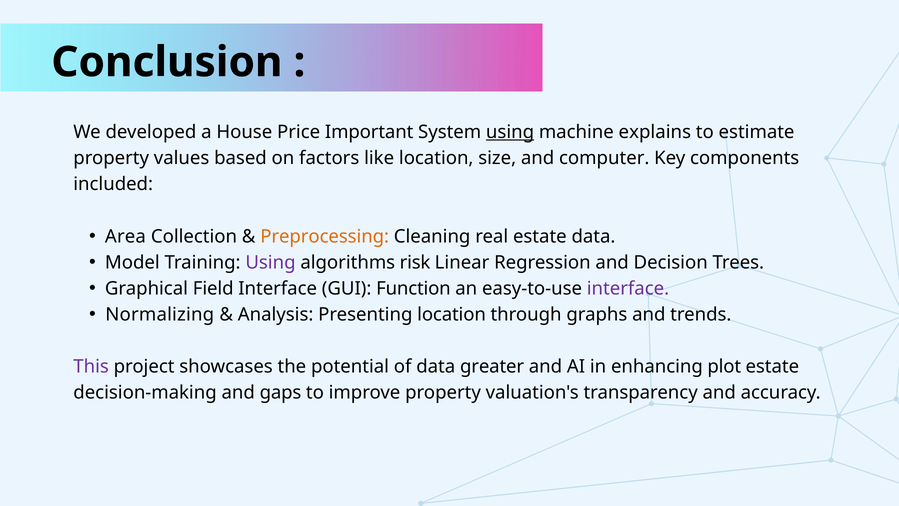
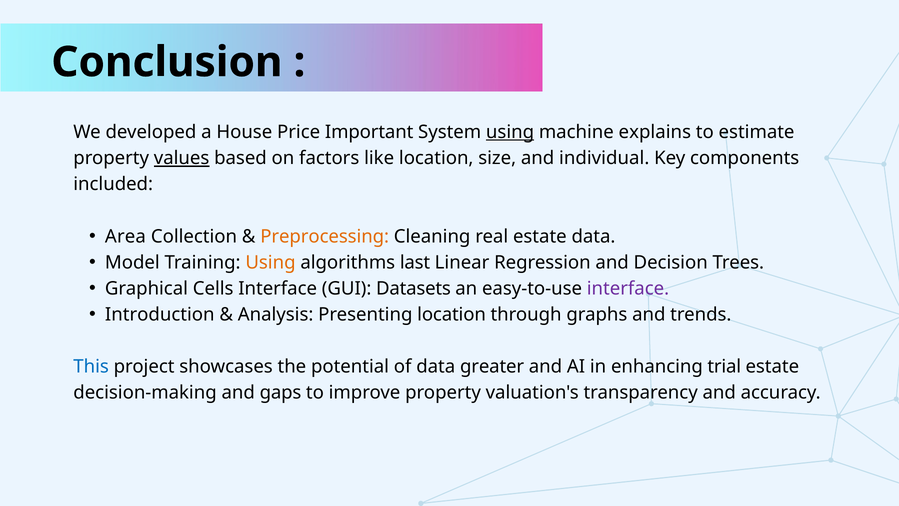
values underline: none -> present (182, 158)
computer: computer -> individual (604, 158)
Using colour: purple -> orange (270, 262)
risk: risk -> last (415, 262)
Field: Field -> Cells (213, 288)
Function: Function -> Datasets (413, 288)
Normalizing: Normalizing -> Introduction (160, 314)
This colour: purple -> blue (91, 367)
plot: plot -> trial (724, 367)
